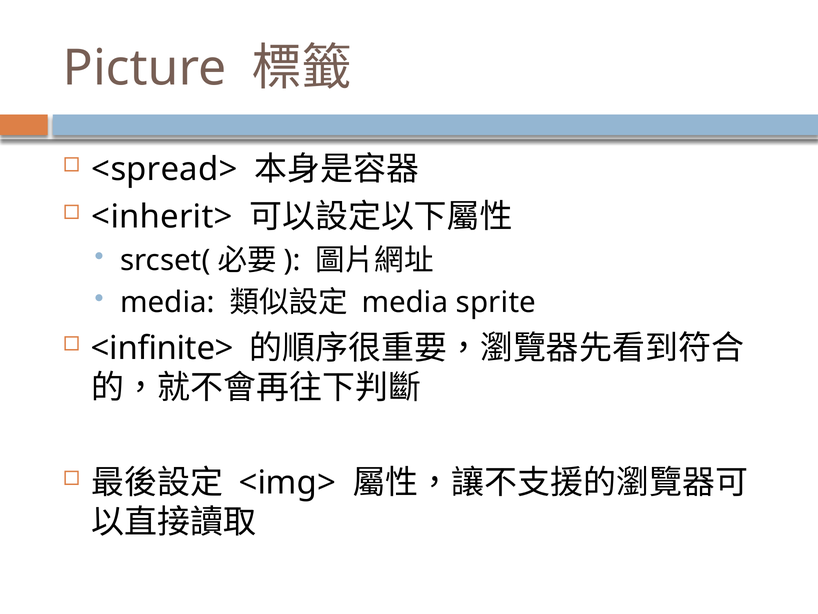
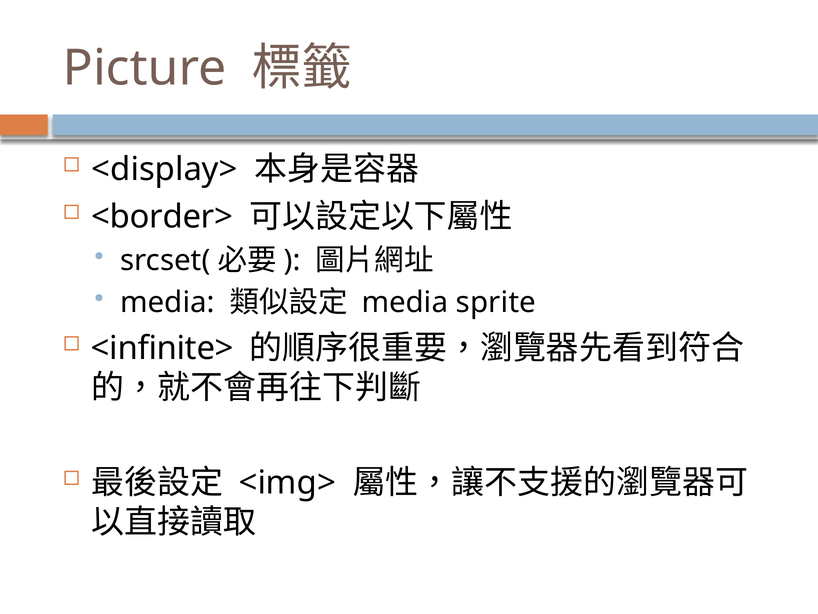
<spread>: <spread> -> <display> (165, 169)
<inherit>: <inherit> -> <border> (162, 217)
